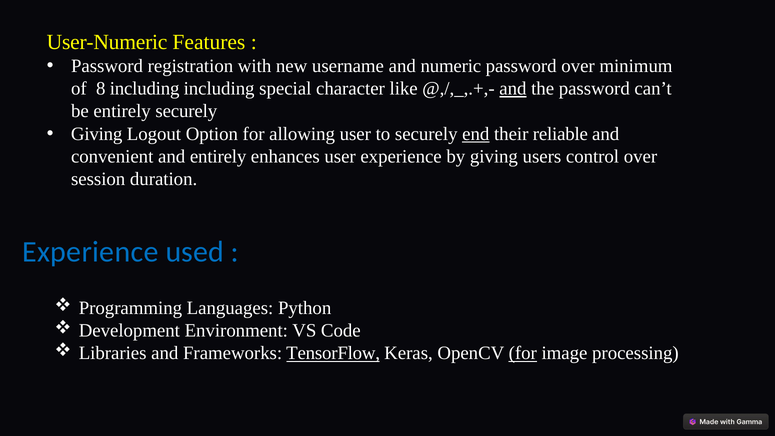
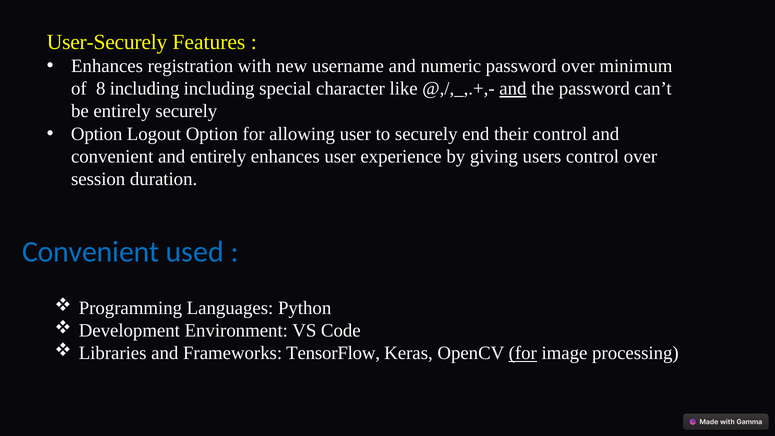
User-Numeric: User-Numeric -> User-Securely (107, 42)
Password: Password -> Enhances (107, 66)
Giving: Giving -> Option (97, 134)
end underline: present -> none (476, 134)
their reliable: reliable -> control (560, 134)
Experience: Experience -> Convenient (91, 252)
TensorFlow underline: present -> none (333, 353)
